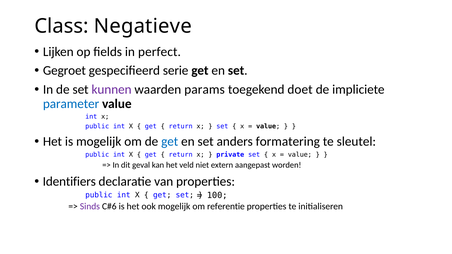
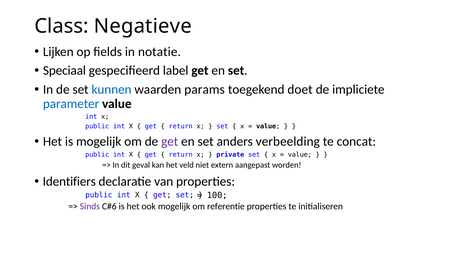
perfect: perfect -> notatie (159, 52)
Gegroet: Gegroet -> Speciaal (64, 71)
serie: serie -> label (176, 71)
kunnen colour: purple -> blue (112, 90)
get colour: blue -> purple (170, 142)
formatering: formatering -> verbeelding (288, 142)
sleutel: sleutel -> concat (356, 142)
